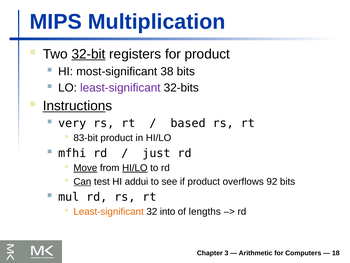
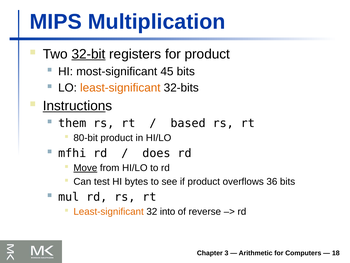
38: 38 -> 45 (167, 71)
least-significant colour: purple -> orange (120, 88)
very: very -> them (72, 123)
83-bit: 83-bit -> 80-bit (86, 138)
just: just -> does (156, 153)
HI/LO underline: present -> none (135, 168)
Can underline: present -> none (82, 181)
addui: addui -> bytes (136, 181)
92: 92 -> 36 (272, 181)
lengths: lengths -> reverse (205, 211)
